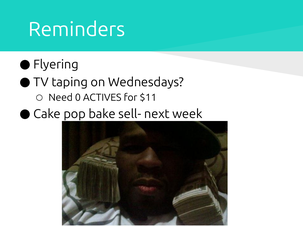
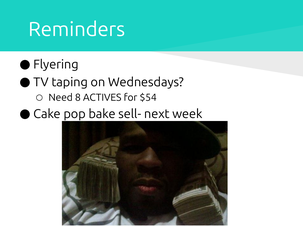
0: 0 -> 8 (78, 98)
$11: $11 -> $54 (148, 98)
